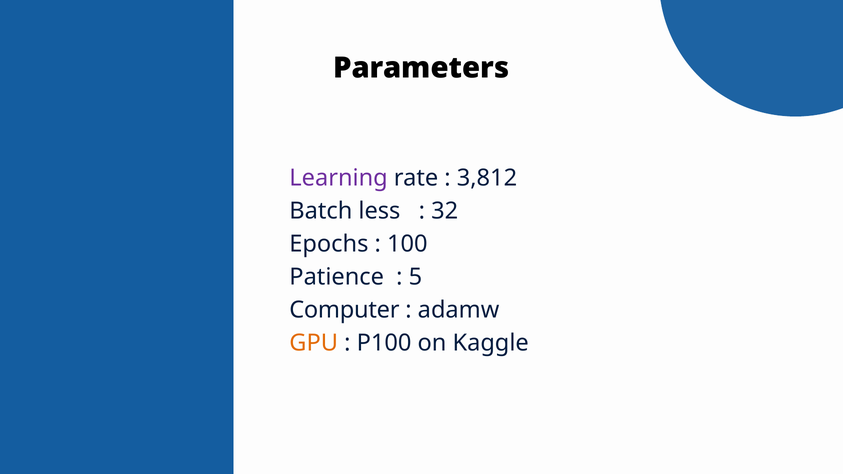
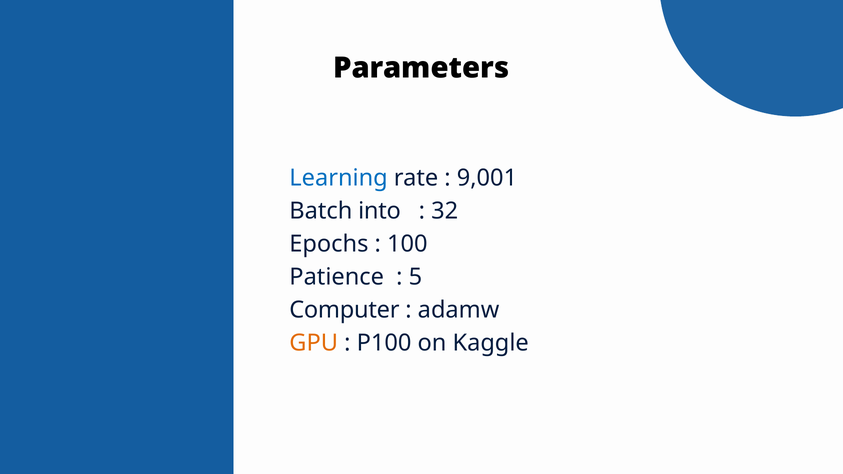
Learning colour: purple -> blue (339, 178)
3,812: 3,812 -> 9,001 (487, 178)
less: less -> into (380, 211)
